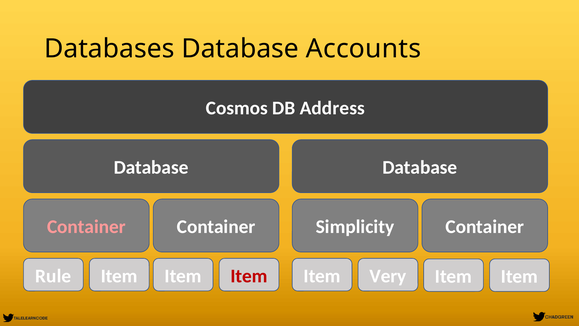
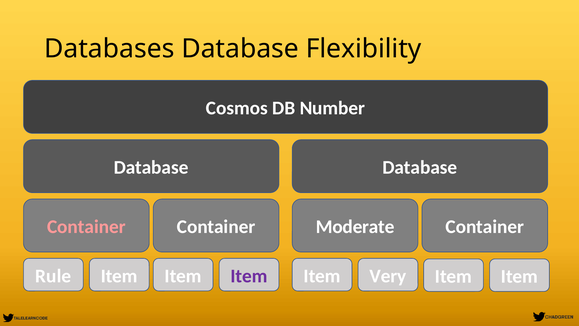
Accounts: Accounts -> Flexibility (364, 49)
Address: Address -> Number (332, 108)
Simplicity: Simplicity -> Moderate (355, 227)
Item colour: red -> purple (249, 276)
